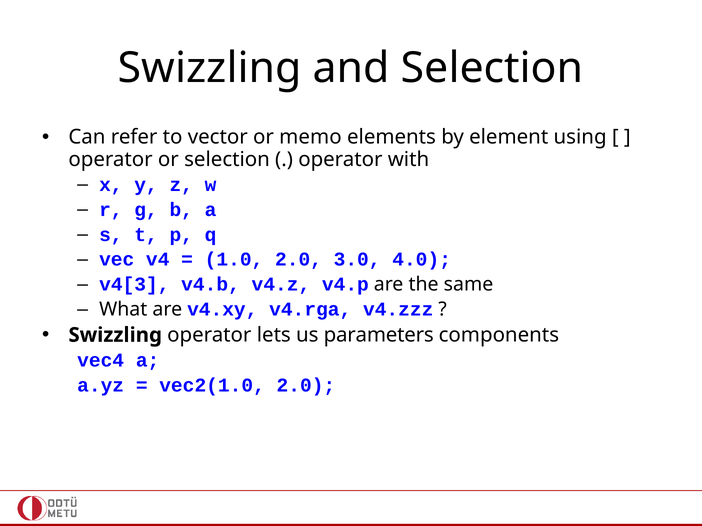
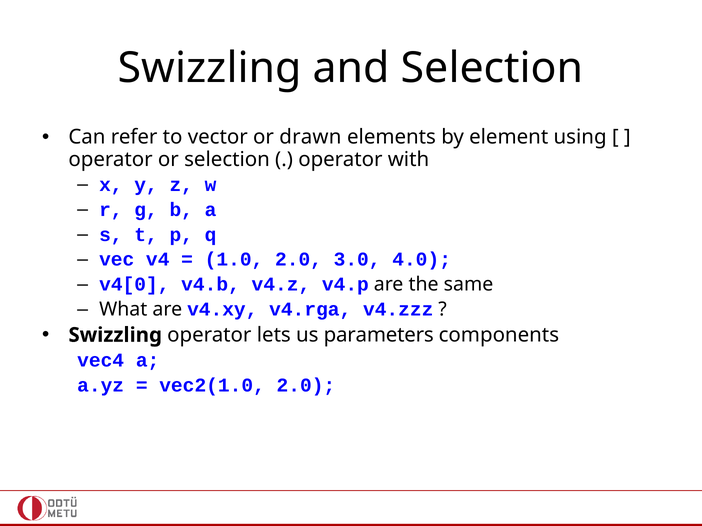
memo: memo -> drawn (310, 137)
v4[3: v4[3 -> v4[0 (134, 285)
